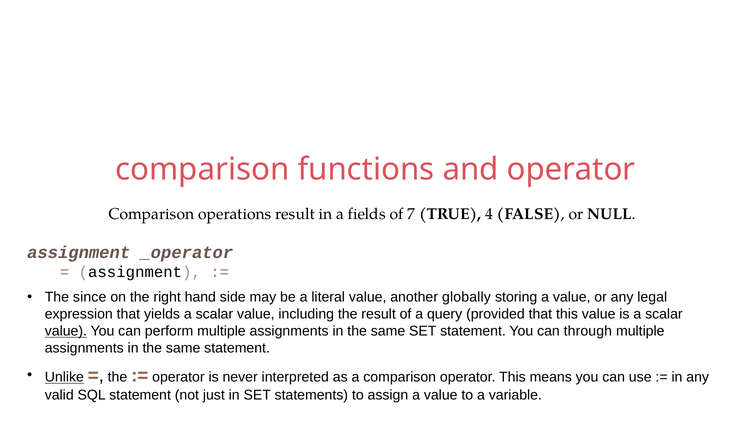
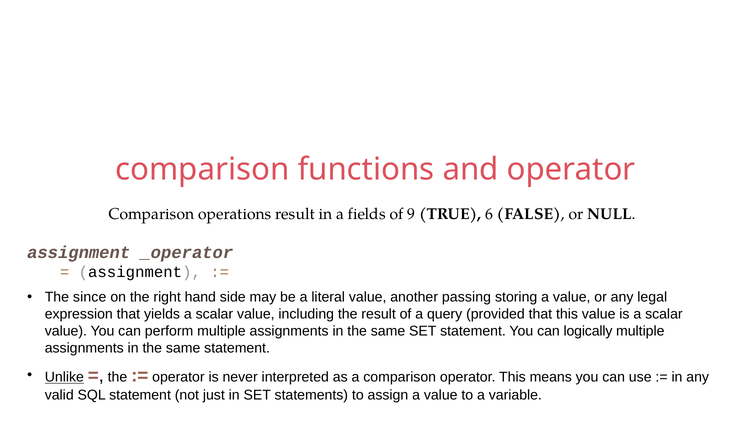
7: 7 -> 9 (411, 214)
4: 4 -> 6 (489, 214)
globally: globally -> passing (466, 297)
value underline: present -> none (66, 331)
through: through -> logically (588, 331)
